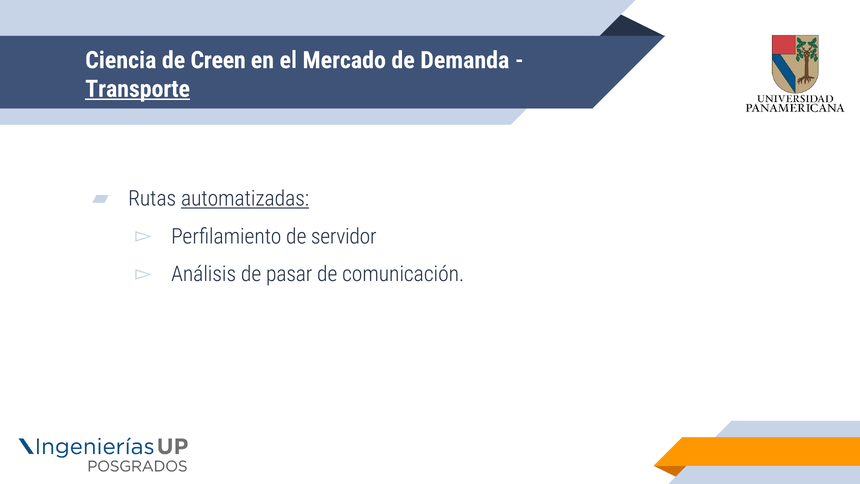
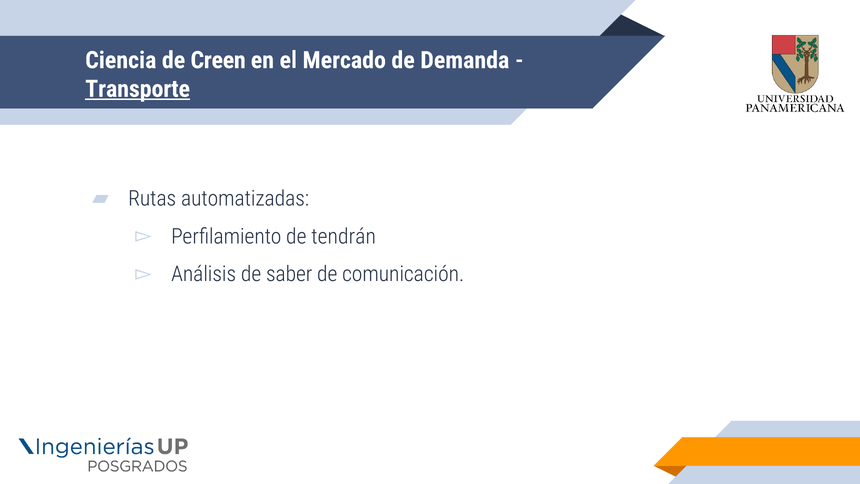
automatizadas underline: present -> none (245, 199)
servidor: servidor -> tendrán (344, 236)
pasar: pasar -> saber (289, 274)
